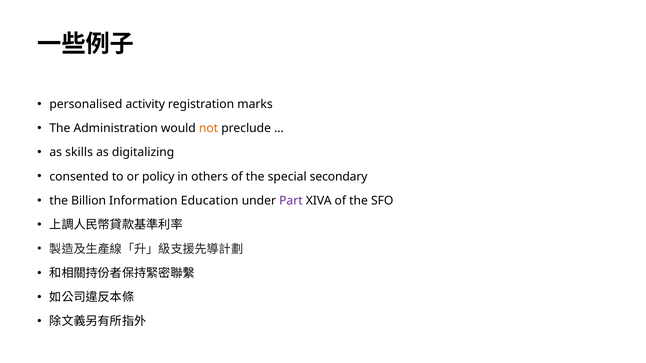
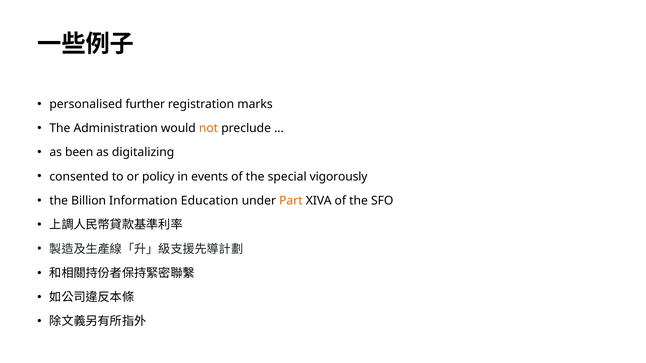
activity: activity -> further (145, 104)
skills: skills -> been (79, 153)
others: others -> events (210, 177)
secondary: secondary -> vigorously (339, 177)
Part colour: purple -> orange (291, 201)
